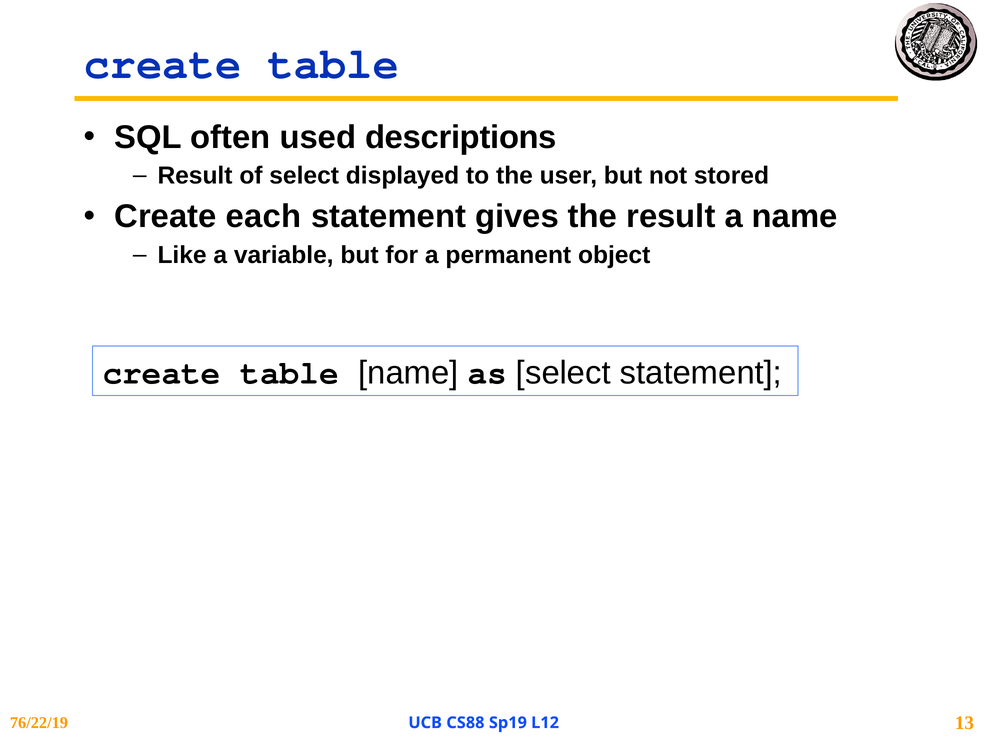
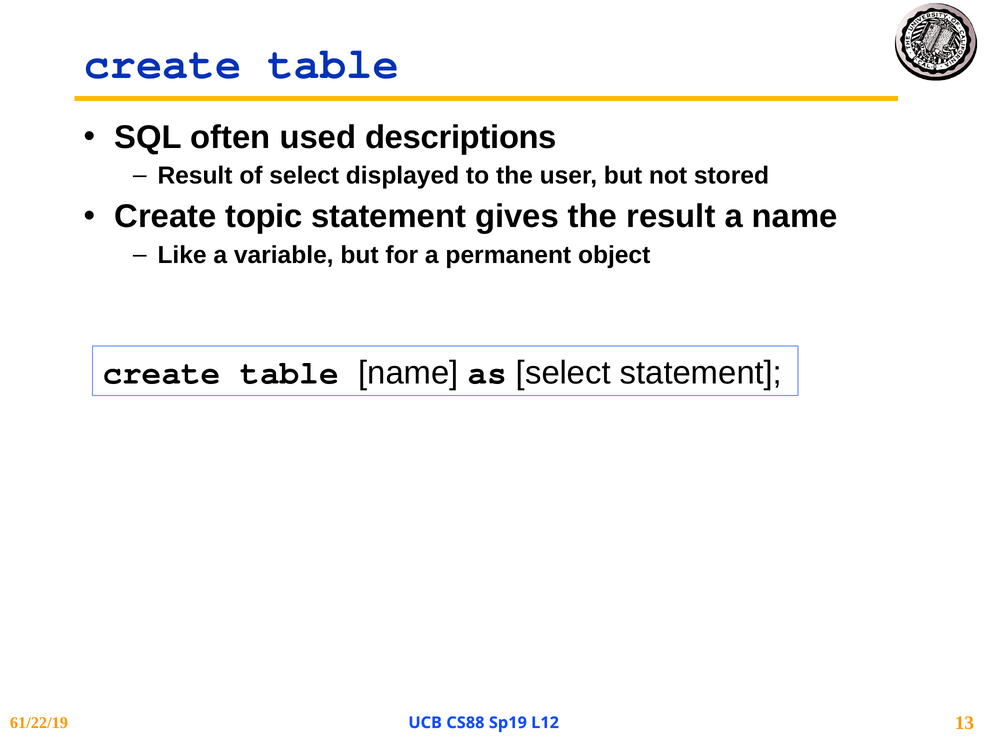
each: each -> topic (264, 216)
76/22/19: 76/22/19 -> 61/22/19 (39, 723)
